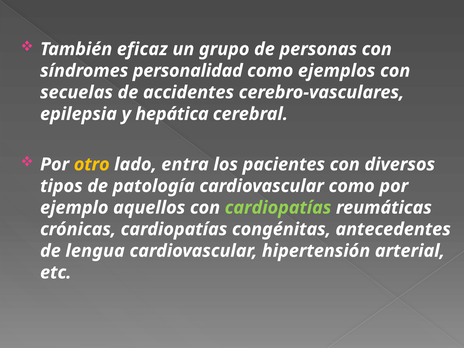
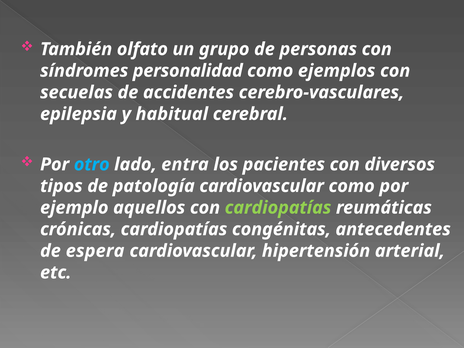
eficaz: eficaz -> olfato (142, 49)
hepática: hepática -> habitual (172, 114)
otro colour: yellow -> light blue (92, 164)
lengua: lengua -> espera (95, 251)
